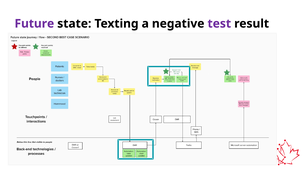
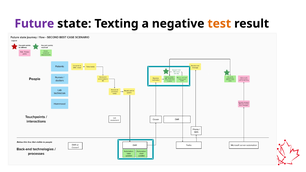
test colour: purple -> orange (219, 24)
